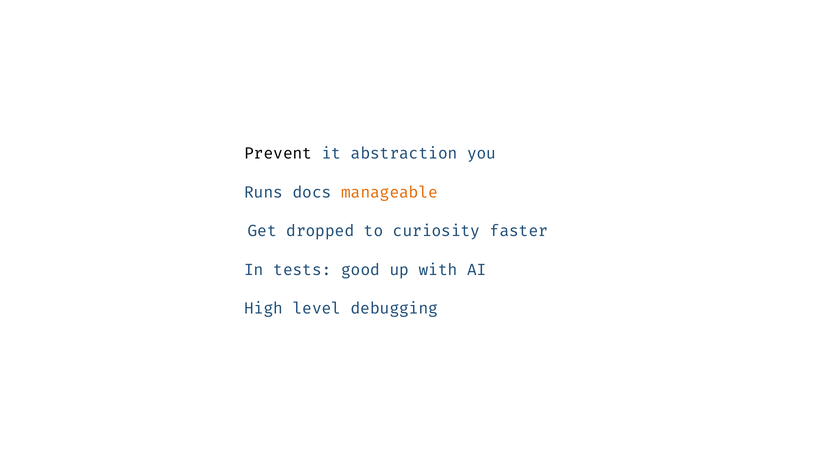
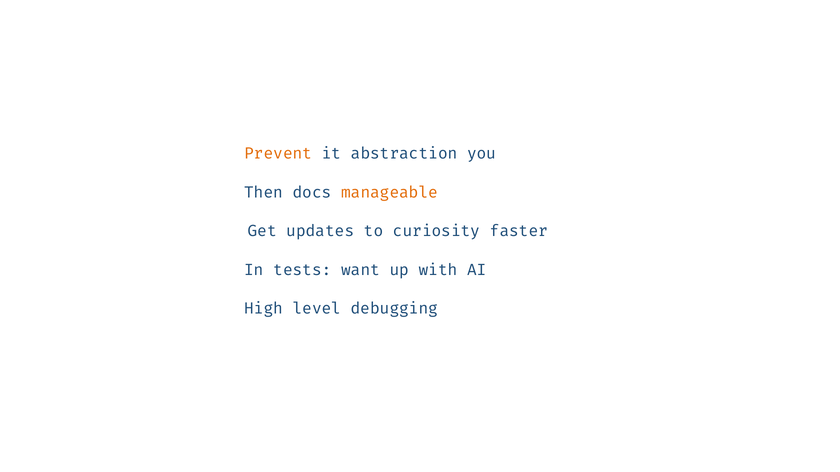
Prevent colour: black -> orange (278, 154)
Runs: Runs -> Then (264, 193)
dropped: dropped -> updates (320, 232)
good: good -> want (361, 270)
